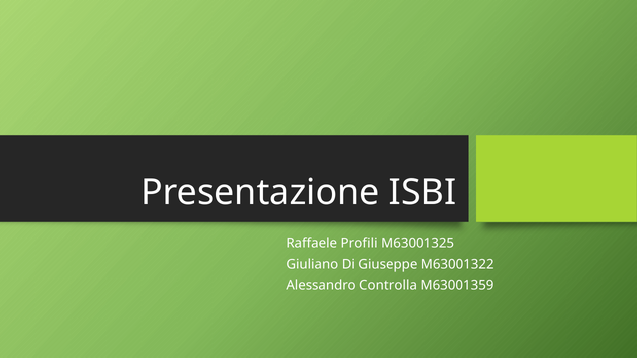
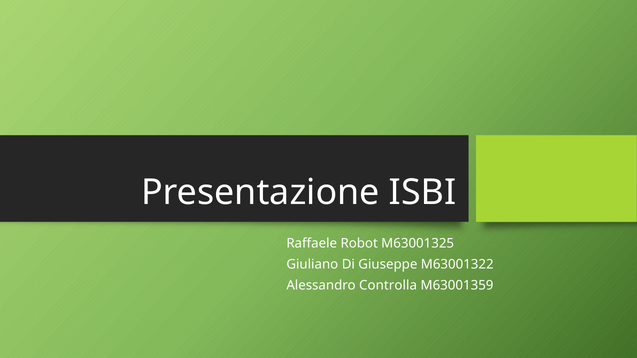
Profili: Profili -> Robot (359, 244)
